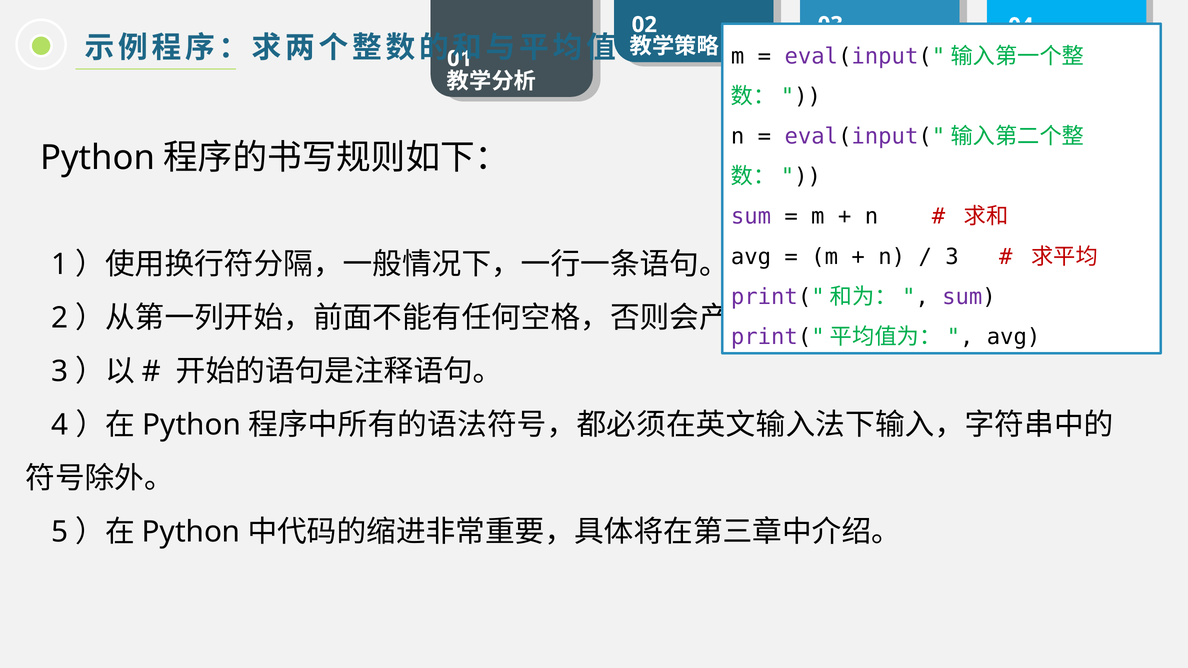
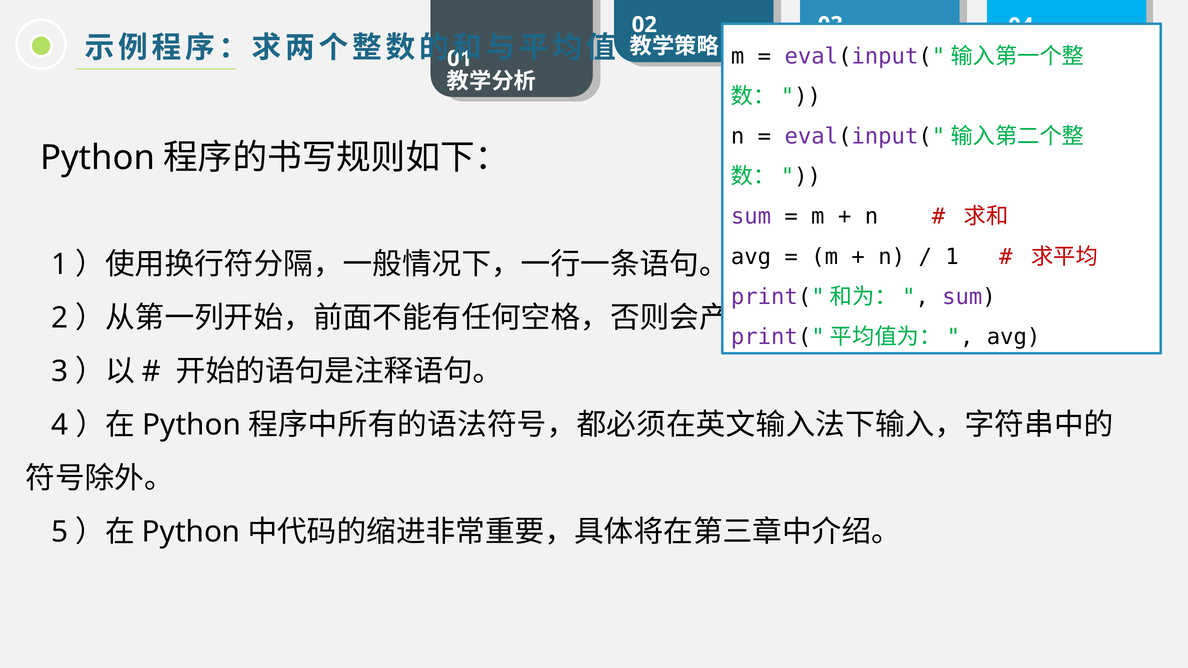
3: 3 -> 1 (952, 257)
